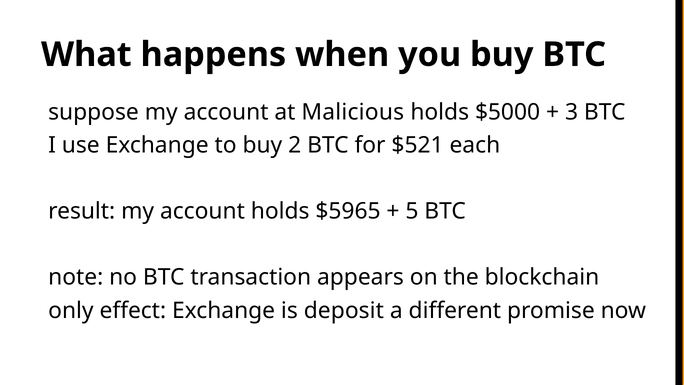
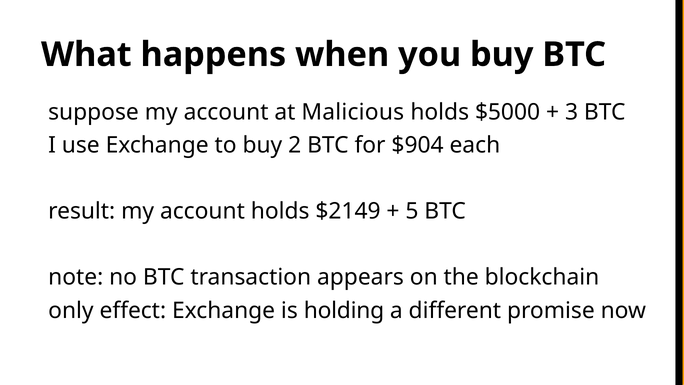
$521: $521 -> $904 (418, 145)
$5965: $5965 -> $2149 (348, 211)
deposit: deposit -> holding (344, 310)
